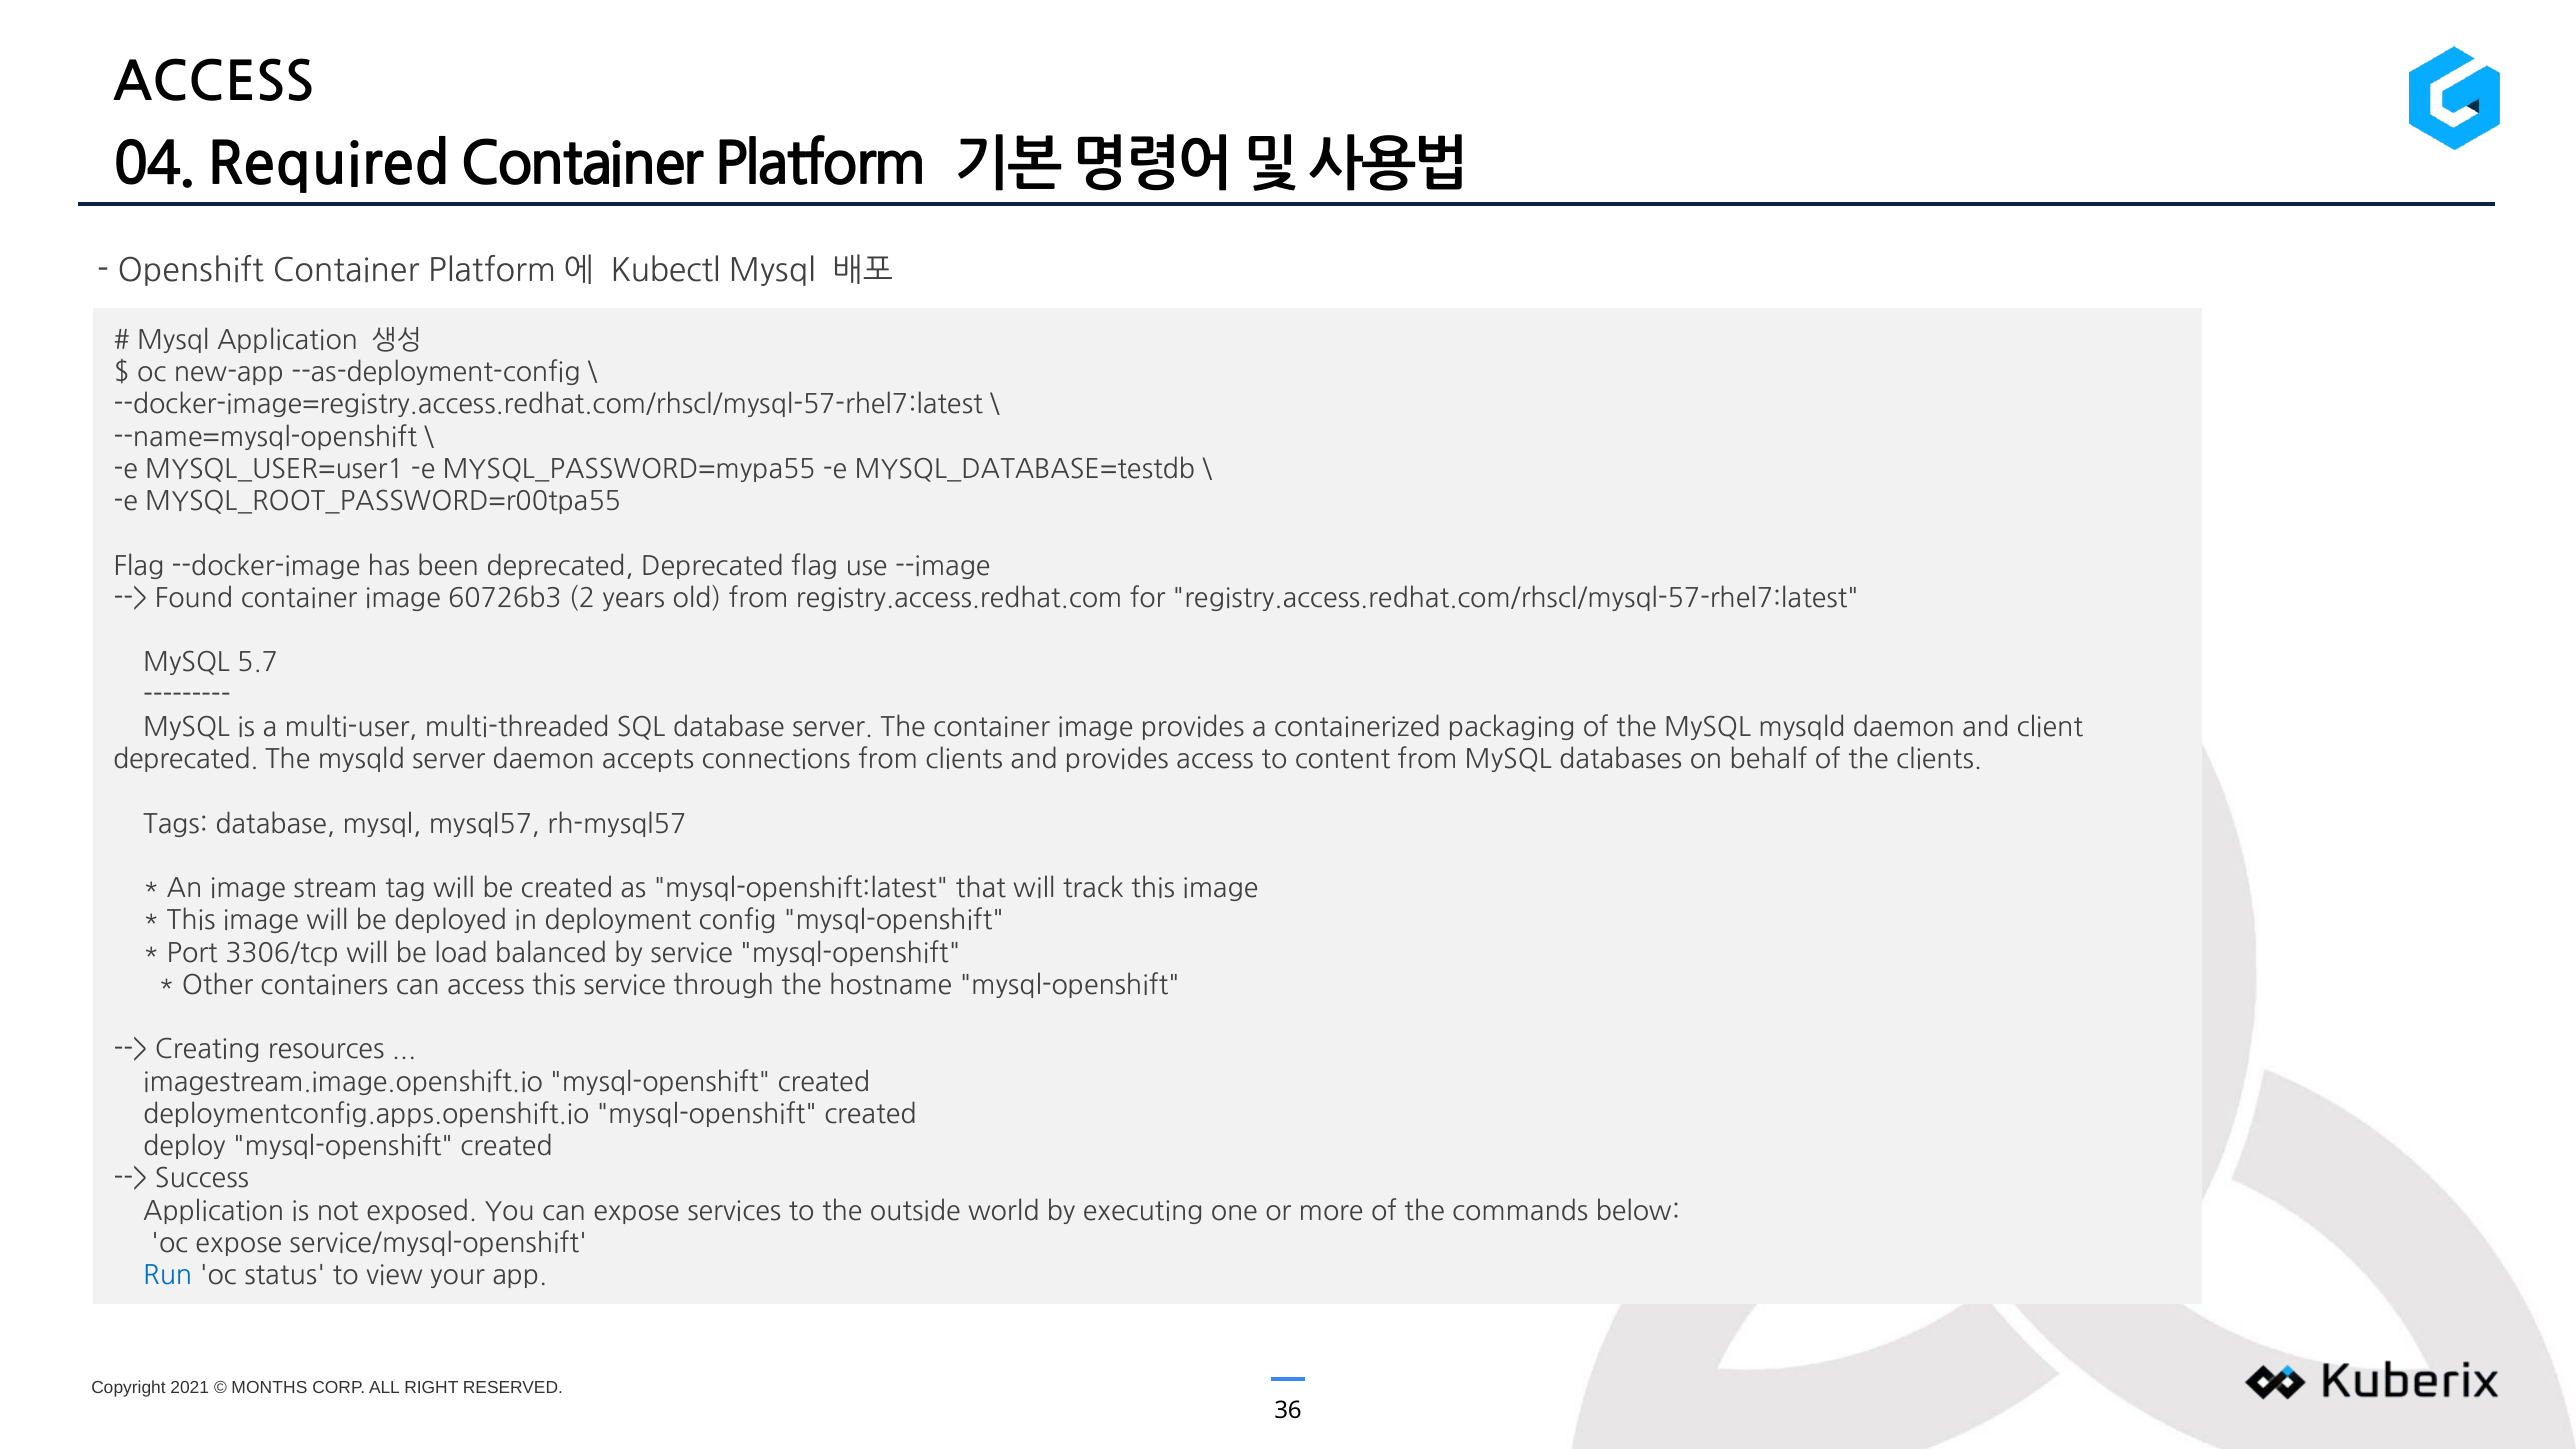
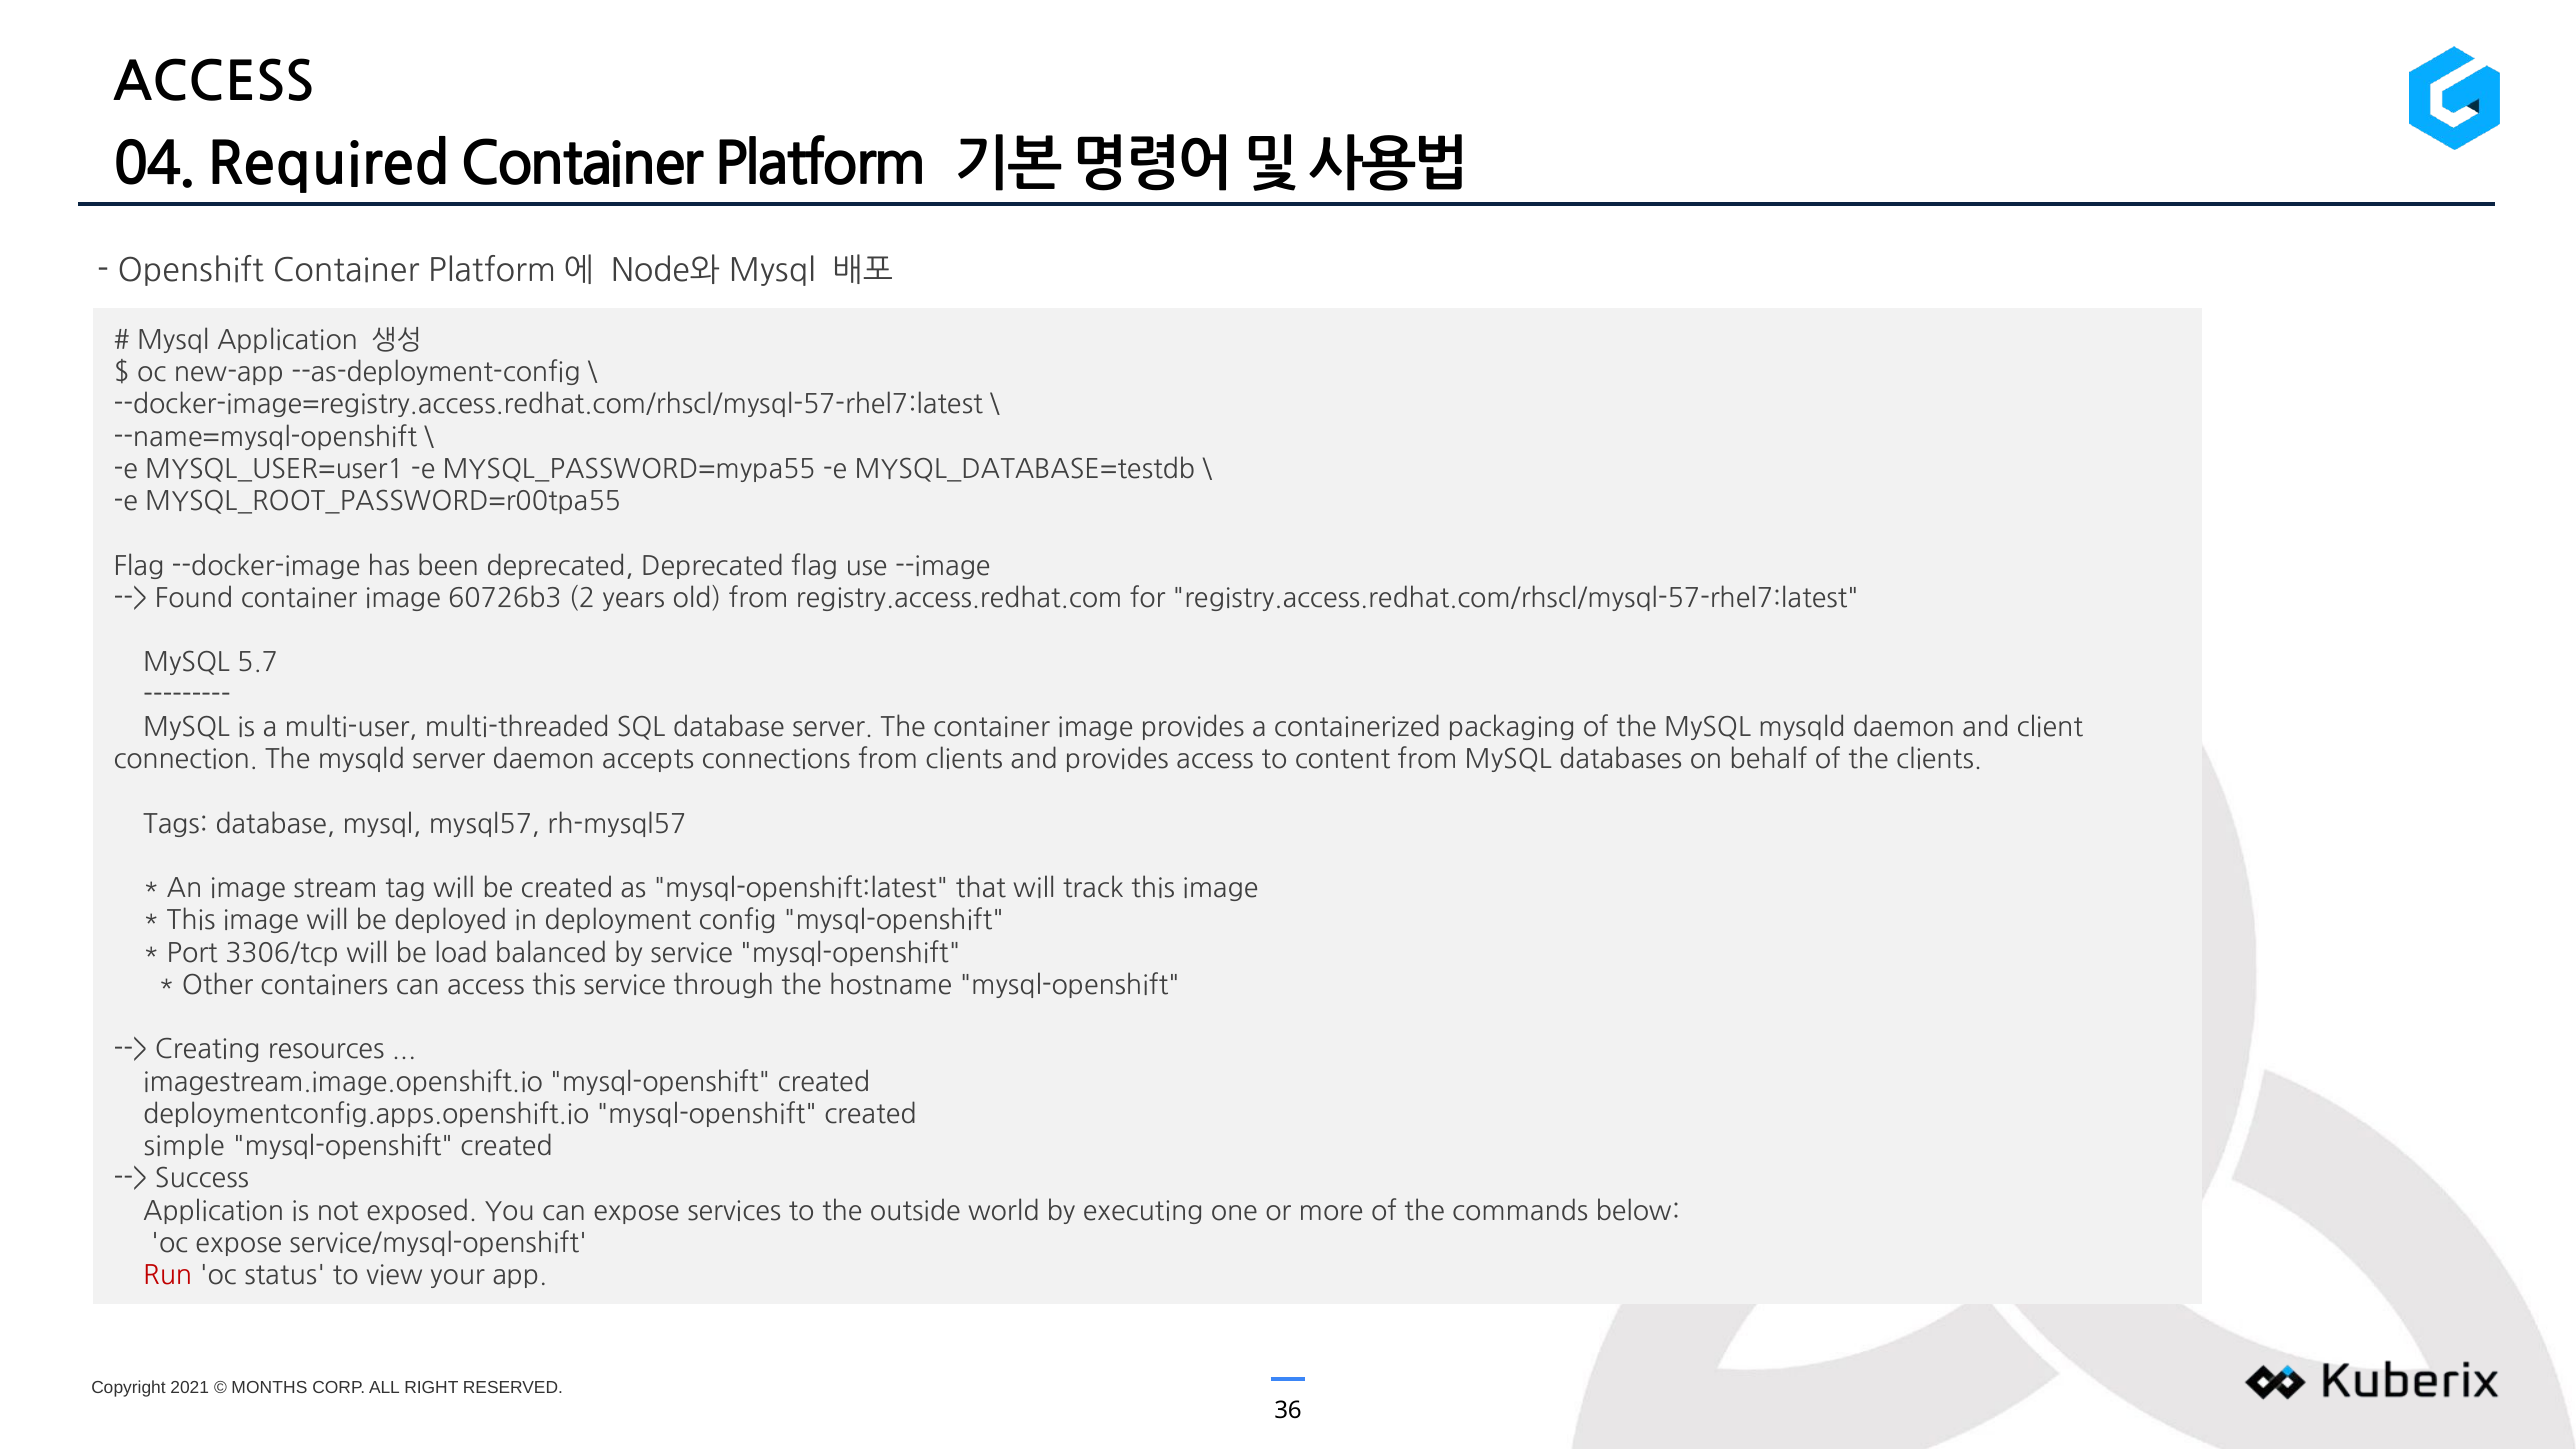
Kubectl: Kubectl -> Node와 (665, 271)
deprecated: deprecated -> connection (186, 760)
deploy: deploy -> simple (184, 1147)
Run colour: blue -> red (168, 1276)
